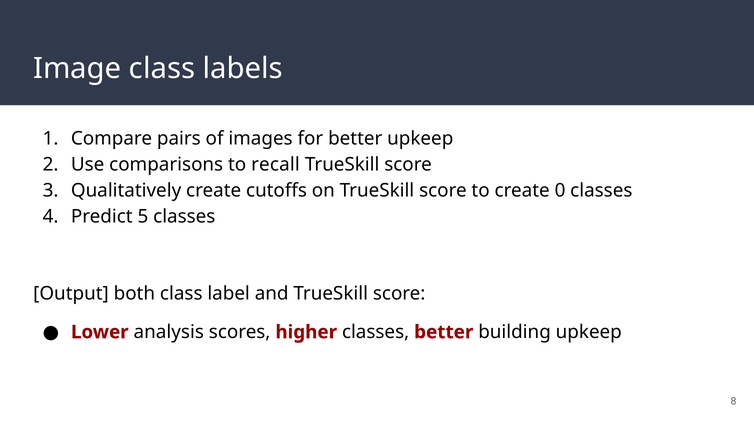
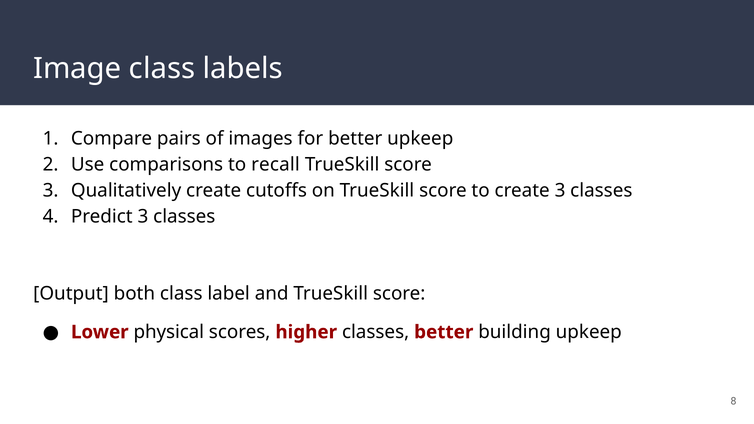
create 0: 0 -> 3 (560, 190)
Predict 5: 5 -> 3 (143, 216)
analysis: analysis -> physical (169, 332)
